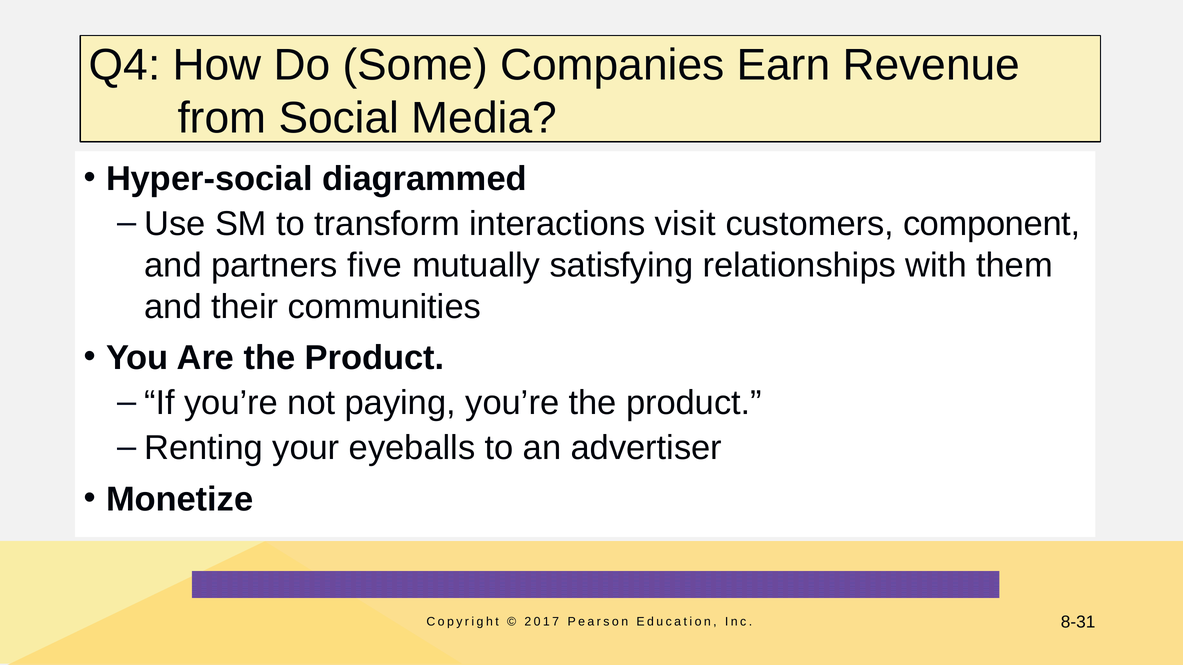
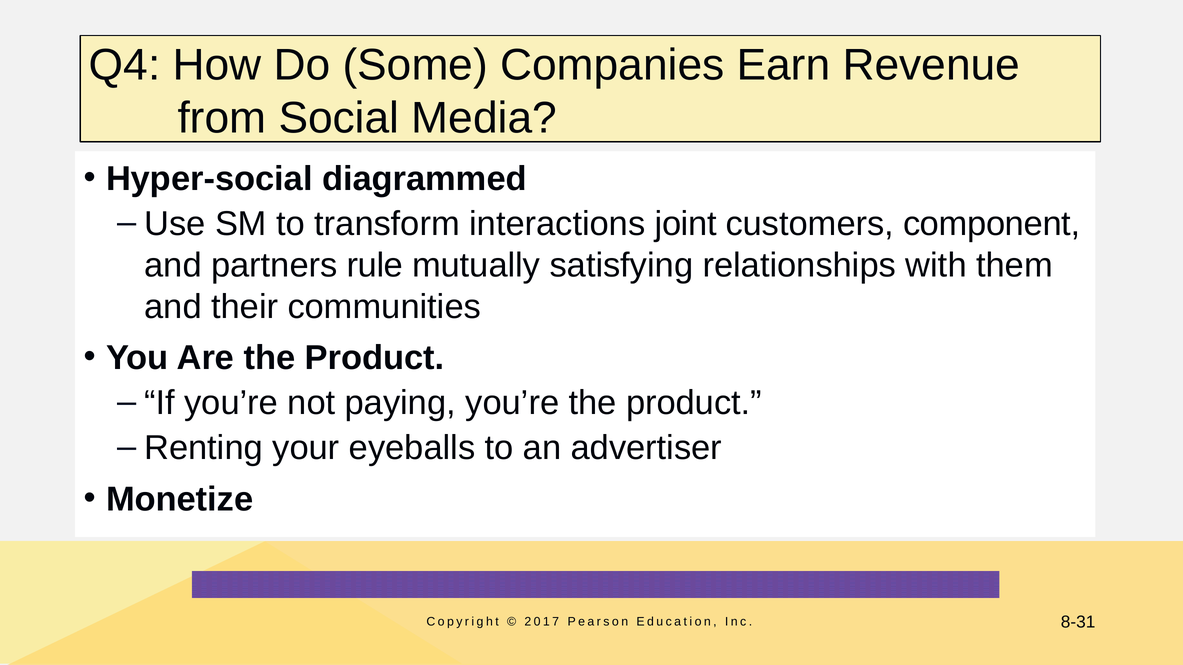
visit: visit -> joint (686, 224)
five: five -> rule (375, 265)
